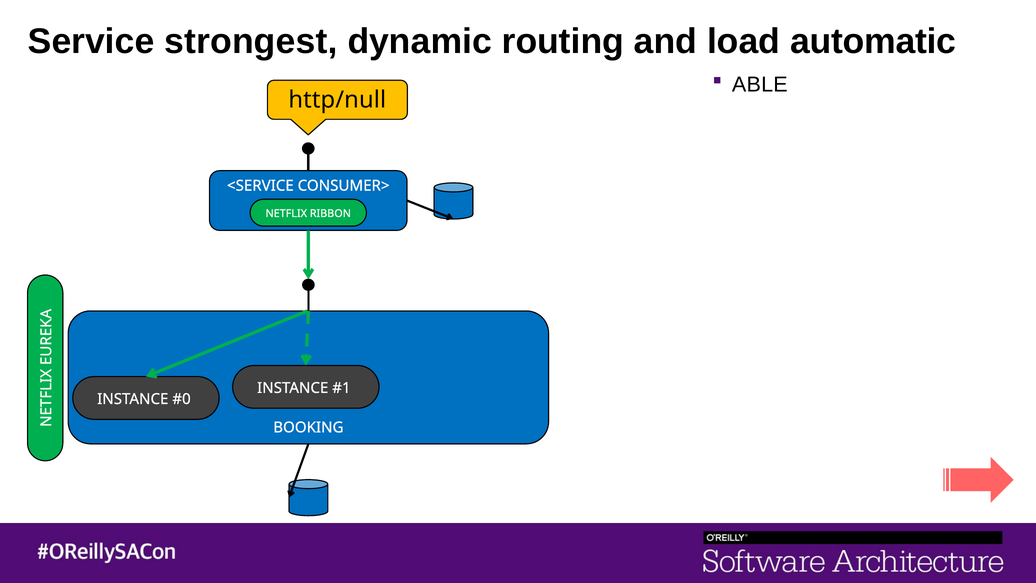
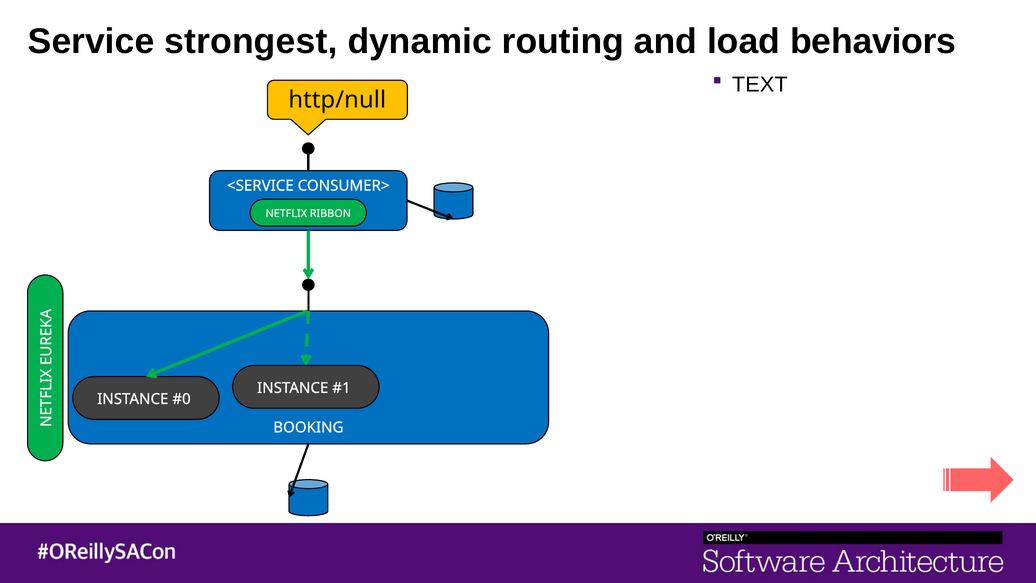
automatic: automatic -> behaviors (873, 42)
ABLE: ABLE -> TEXT (760, 84)
